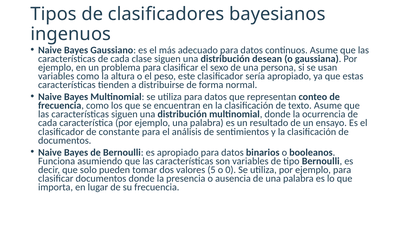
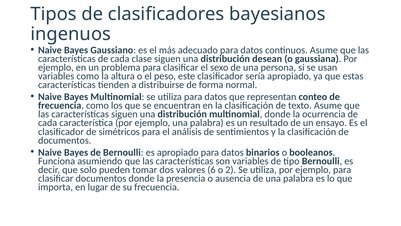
constante: constante -> simétricos (119, 131)
5: 5 -> 6 (212, 169)
0: 0 -> 2 (231, 169)
